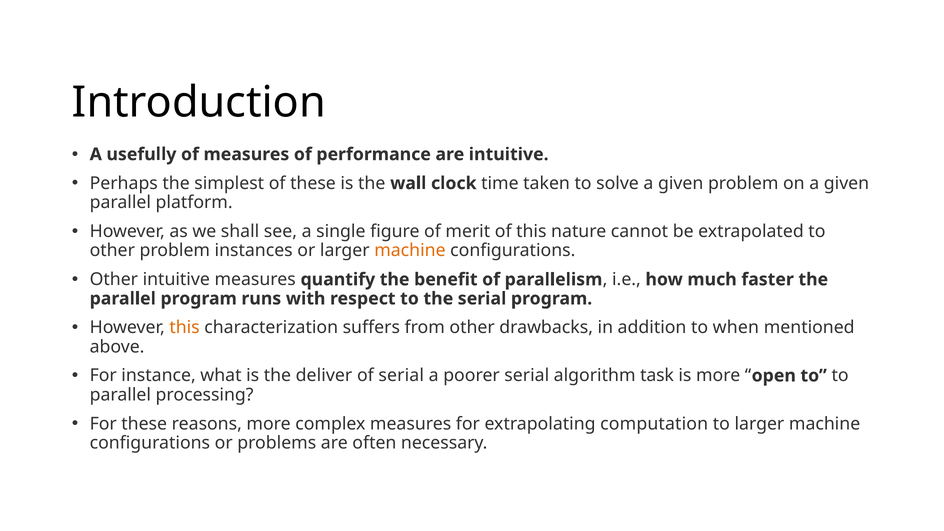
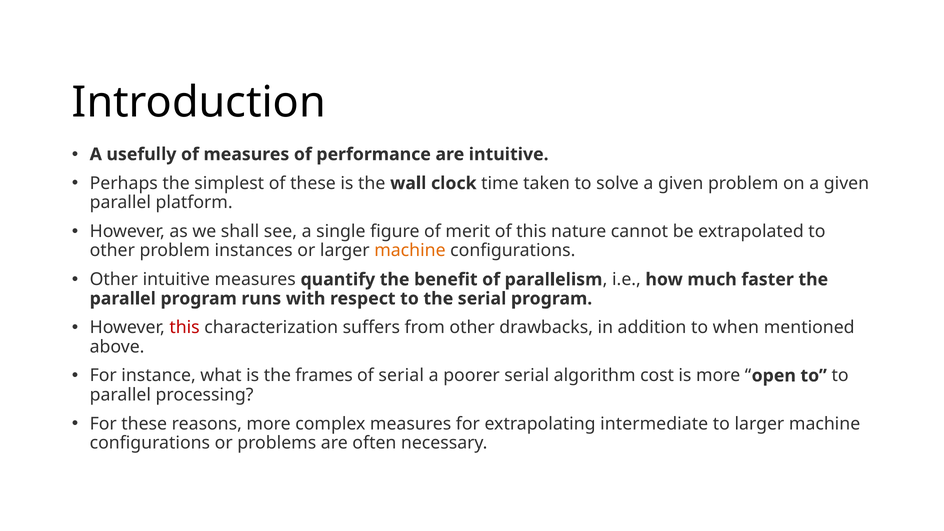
this colour: orange -> red (185, 328)
deliver: deliver -> frames (324, 376)
task: task -> cost (657, 376)
computation: computation -> intermediate (654, 424)
